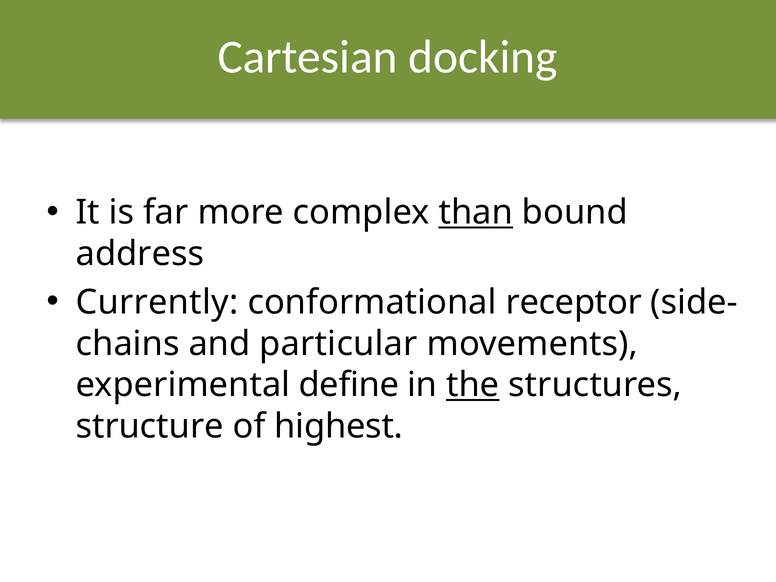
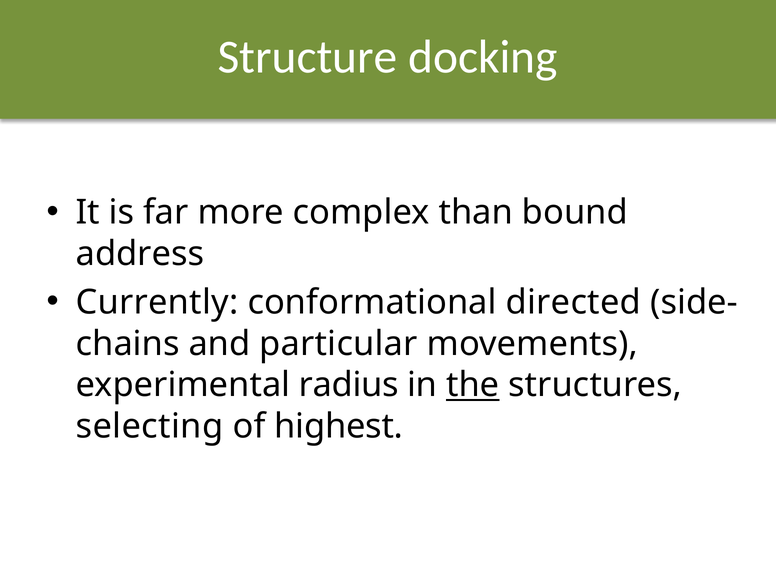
Cartesian: Cartesian -> Structure (308, 57)
than underline: present -> none (476, 213)
receptor: receptor -> directed (573, 302)
define: define -> radius (349, 385)
structure: structure -> selecting (150, 426)
